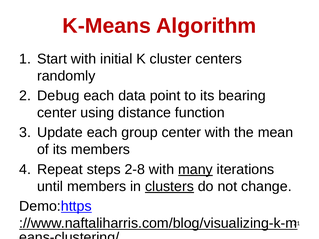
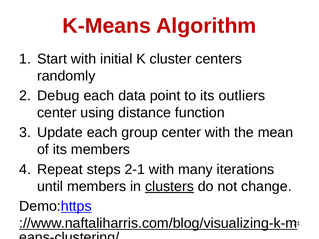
bearing: bearing -> outliers (242, 96)
2-8: 2-8 -> 2-1 (135, 170)
many underline: present -> none (195, 170)
